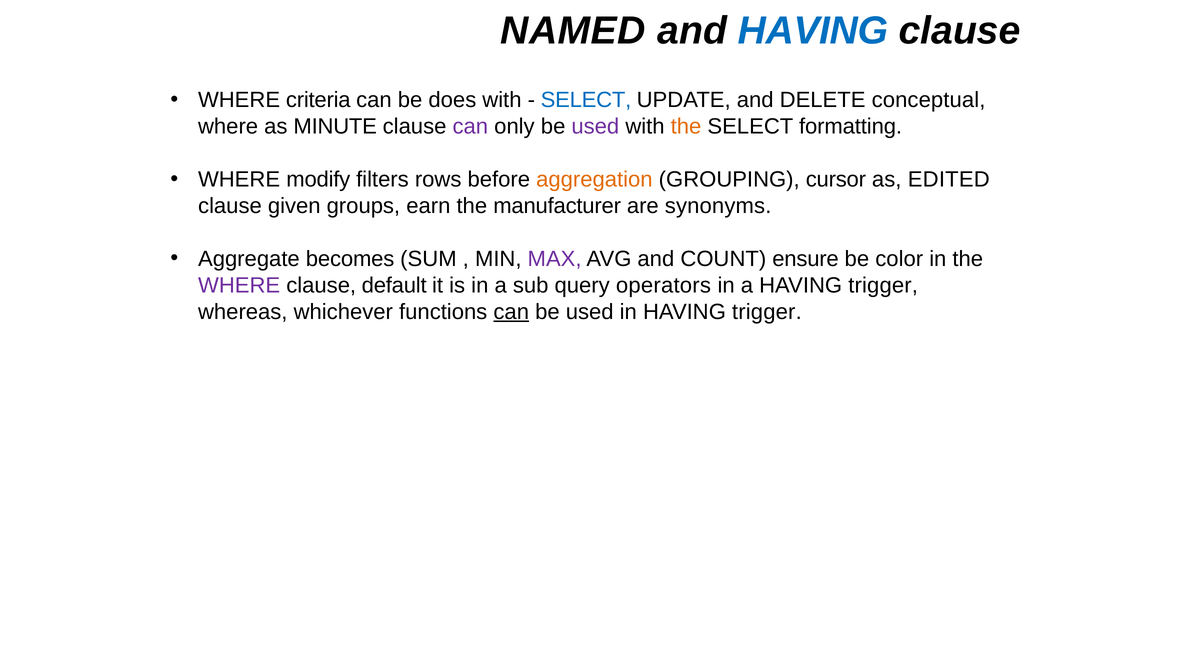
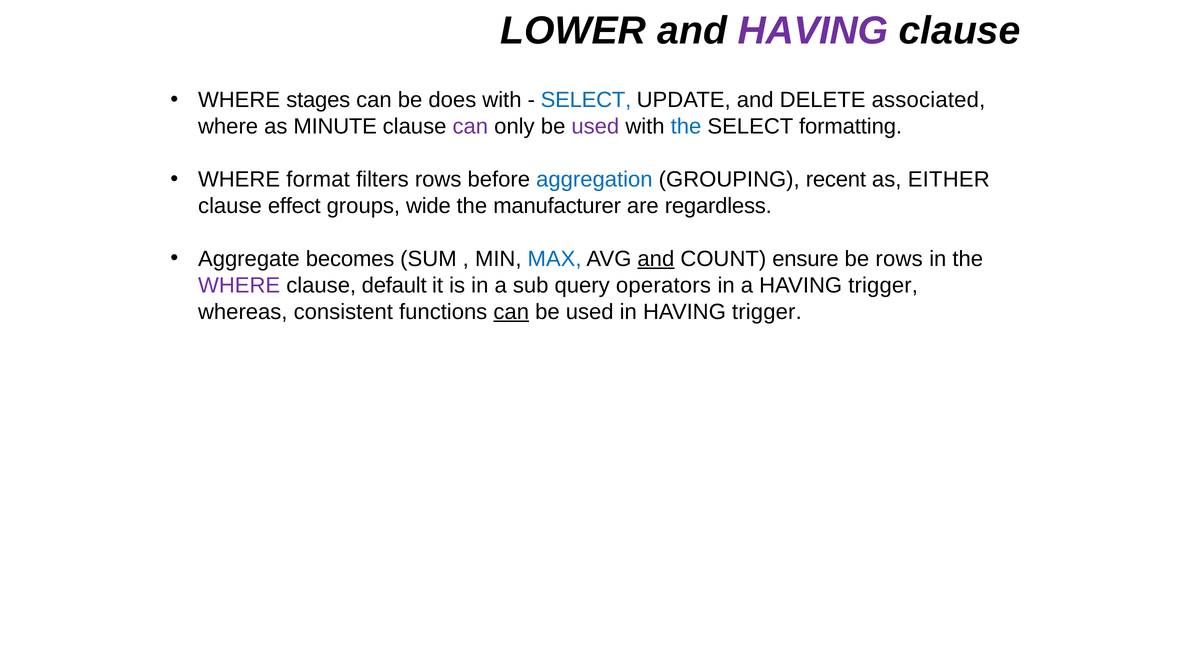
NAMED: NAMED -> LOWER (573, 31)
HAVING colour: blue -> purple (813, 31)
criteria: criteria -> stages (318, 100)
conceptual: conceptual -> associated (928, 100)
the colour: orange -> blue (686, 127)
modify: modify -> format (318, 179)
aggregation colour: orange -> blue (594, 179)
cursor: cursor -> recent (836, 179)
EDITED: EDITED -> EITHER (949, 179)
given: given -> effect (294, 206)
earn: earn -> wide (428, 206)
synonyms: synonyms -> regardless (718, 206)
MAX colour: purple -> blue (555, 259)
and underline: none -> present (656, 259)
be color: color -> rows (899, 259)
whichever: whichever -> consistent (343, 312)
